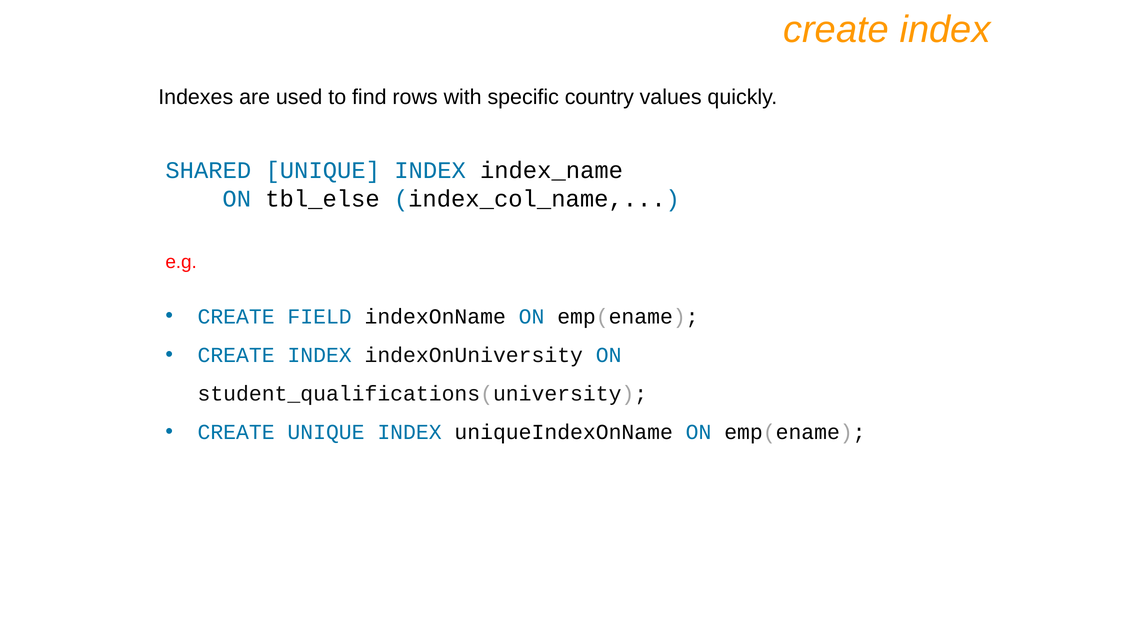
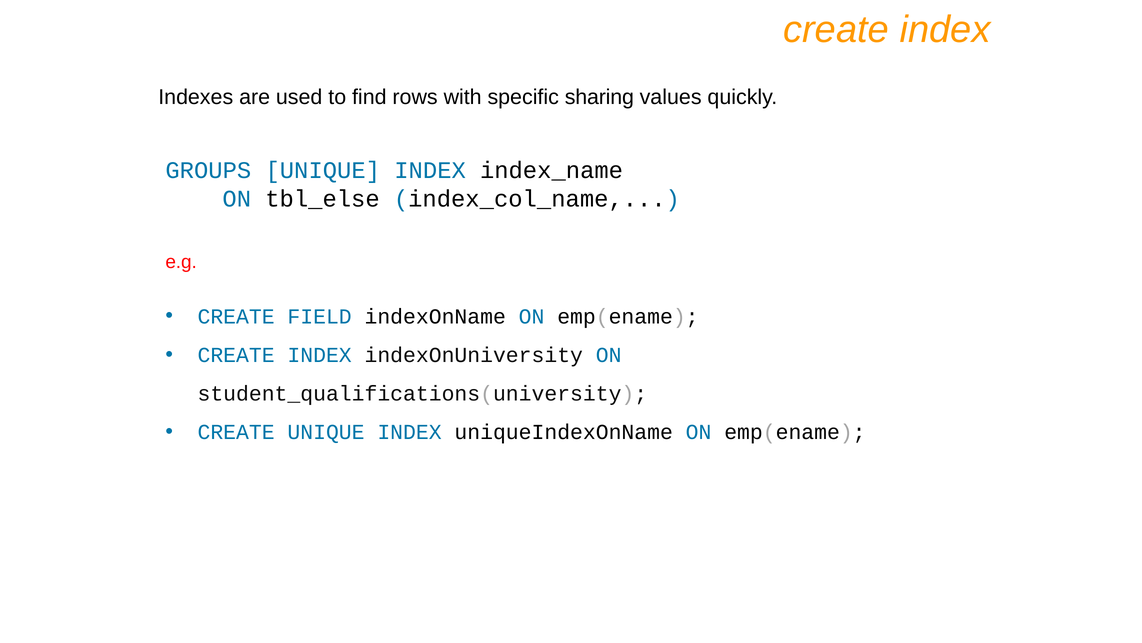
country: country -> sharing (599, 97)
SHARED: SHARED -> GROUPS (208, 170)
